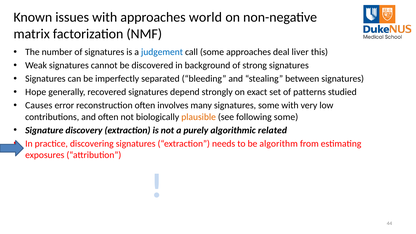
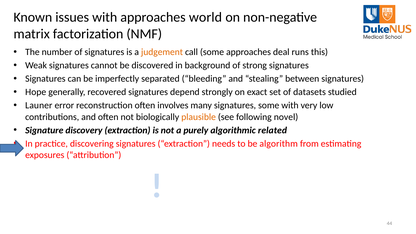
judgement colour: blue -> orange (162, 52)
liver: liver -> runs (300, 52)
patterns: patterns -> datasets (310, 92)
Causes: Causes -> Launer (39, 106)
following some: some -> novel (286, 117)
